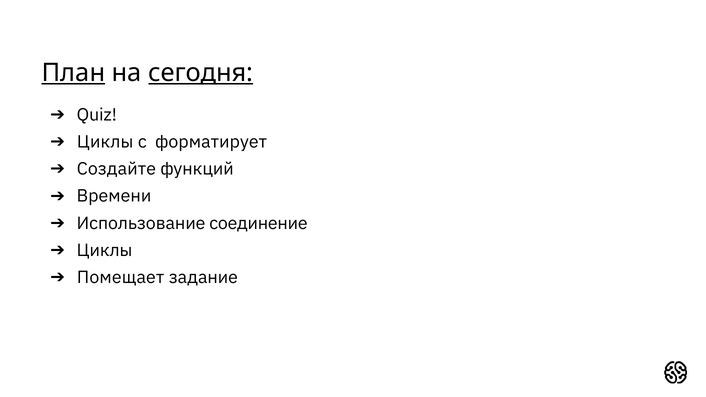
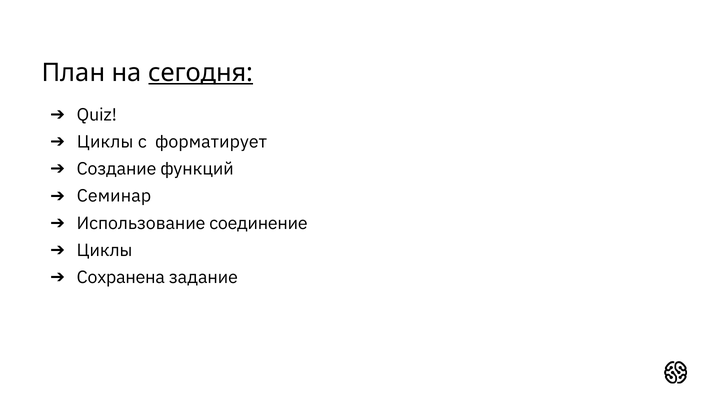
План underline: present -> none (73, 73)
Создайте: Создайте -> Cоздание (117, 169)
Времени: Времени -> Семинар (114, 196)
Помещает: Помещает -> Сохранена (121, 277)
